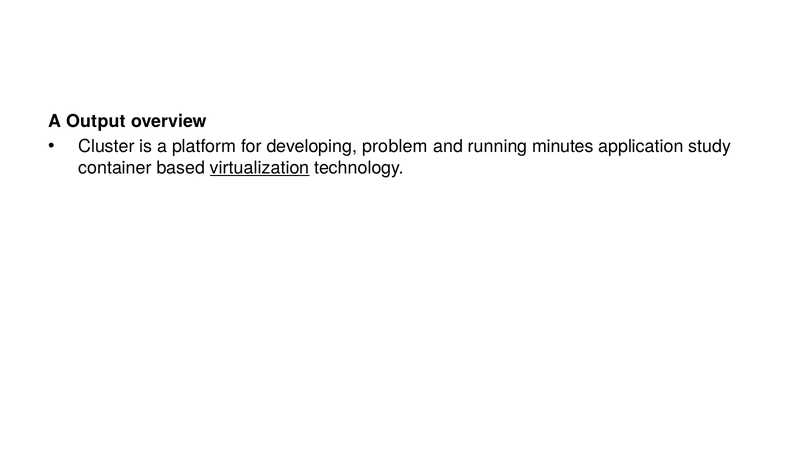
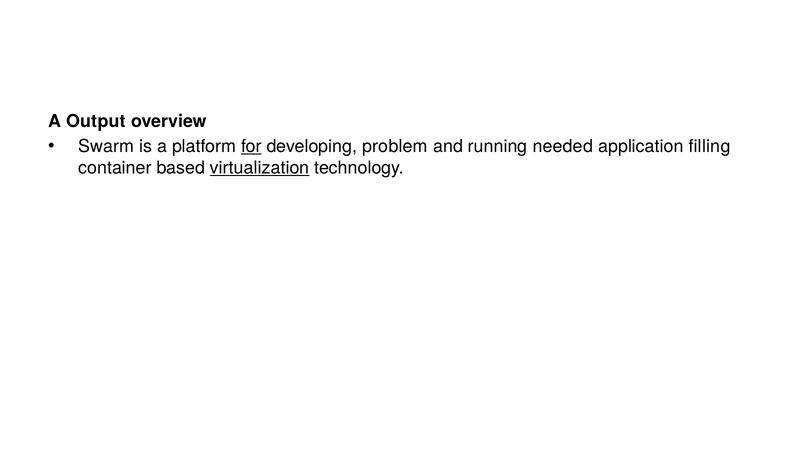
Cluster: Cluster -> Swarm (106, 147)
for underline: none -> present (251, 147)
minutes: minutes -> needed (563, 147)
study: study -> filling (710, 147)
